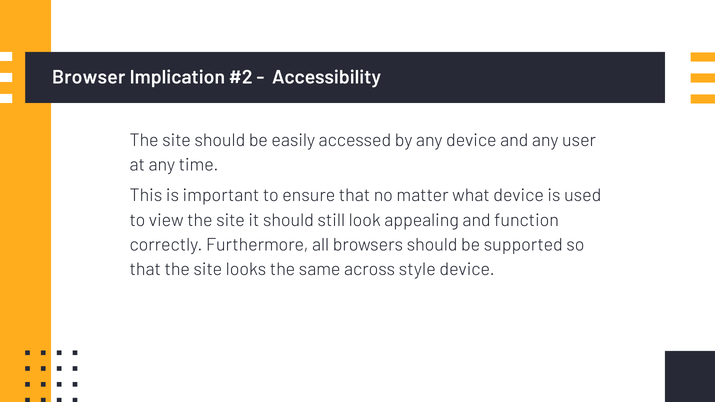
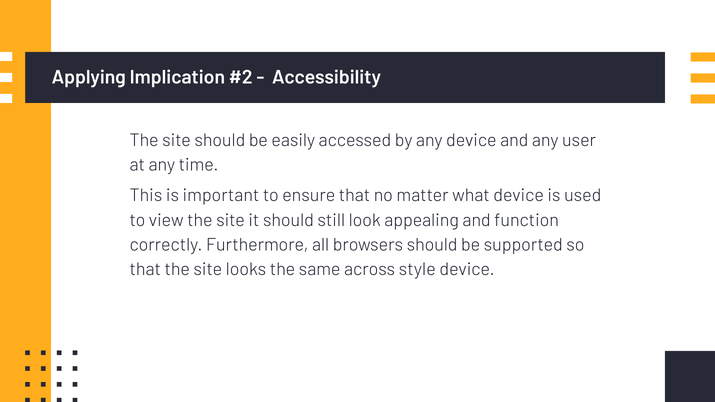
Browser: Browser -> Applying (89, 77)
